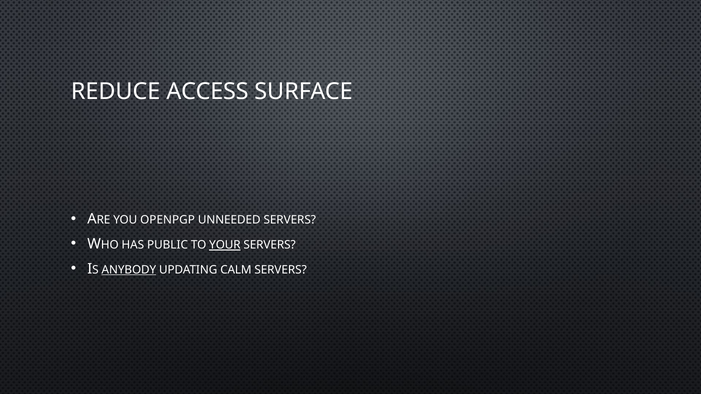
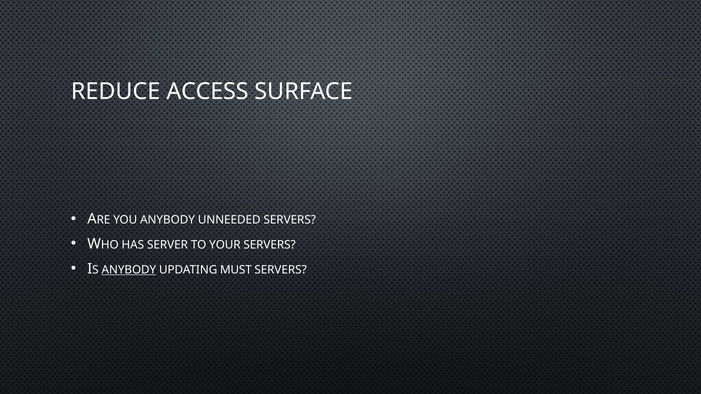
YOU OPENPGP: OPENPGP -> ANYBODY (168, 220)
PUBLIC: PUBLIC -> SERVER (167, 245)
YOUR underline: present -> none (225, 245)
CALM: CALM -> MUST (236, 270)
